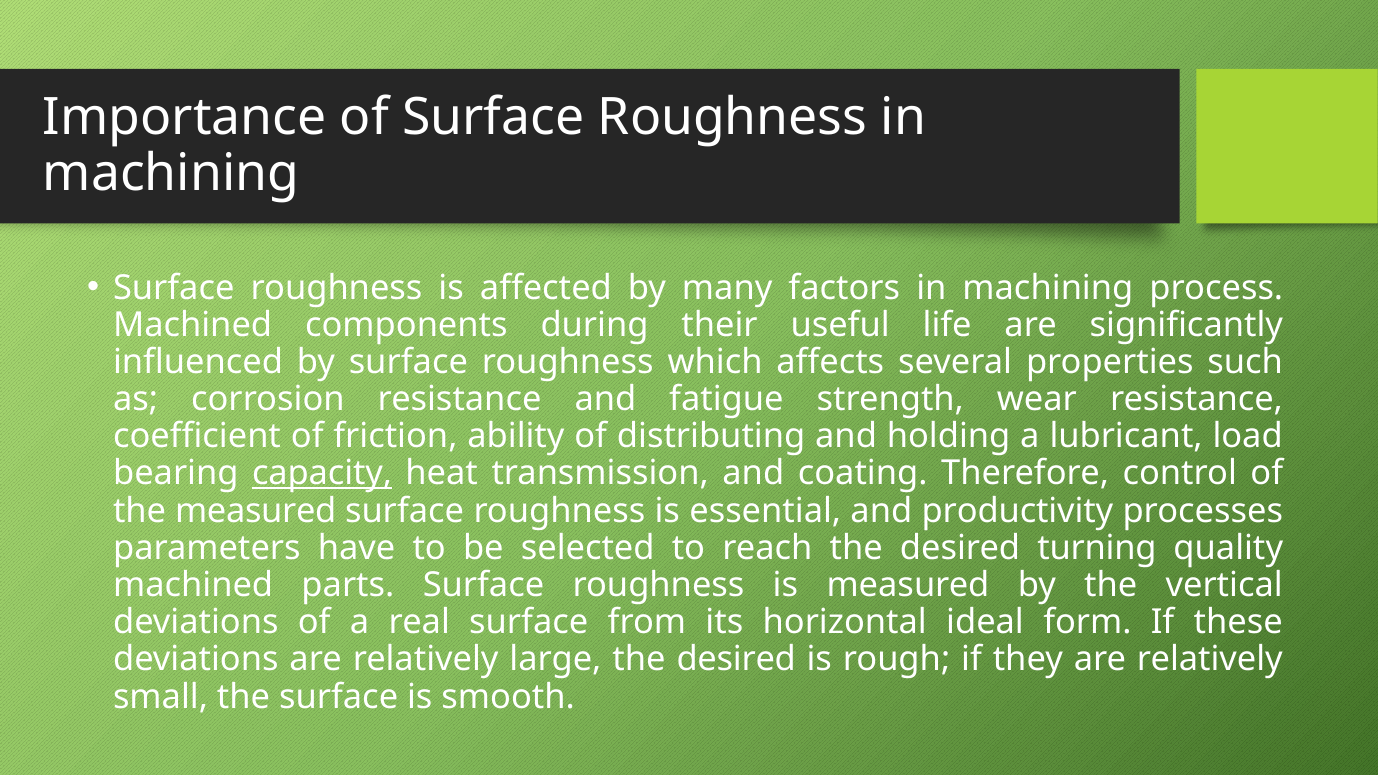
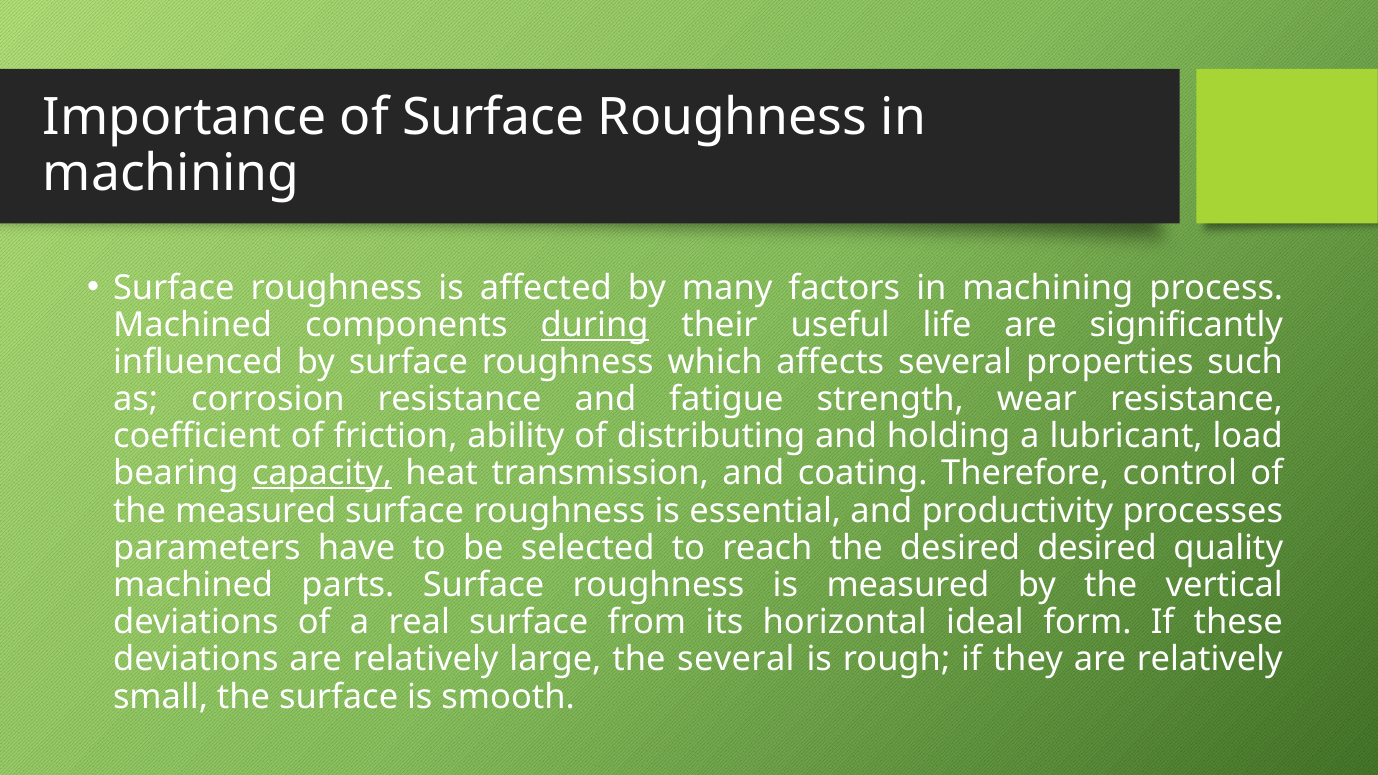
during underline: none -> present (595, 325)
desired turning: turning -> desired (1097, 548)
large the desired: desired -> several (736, 660)
